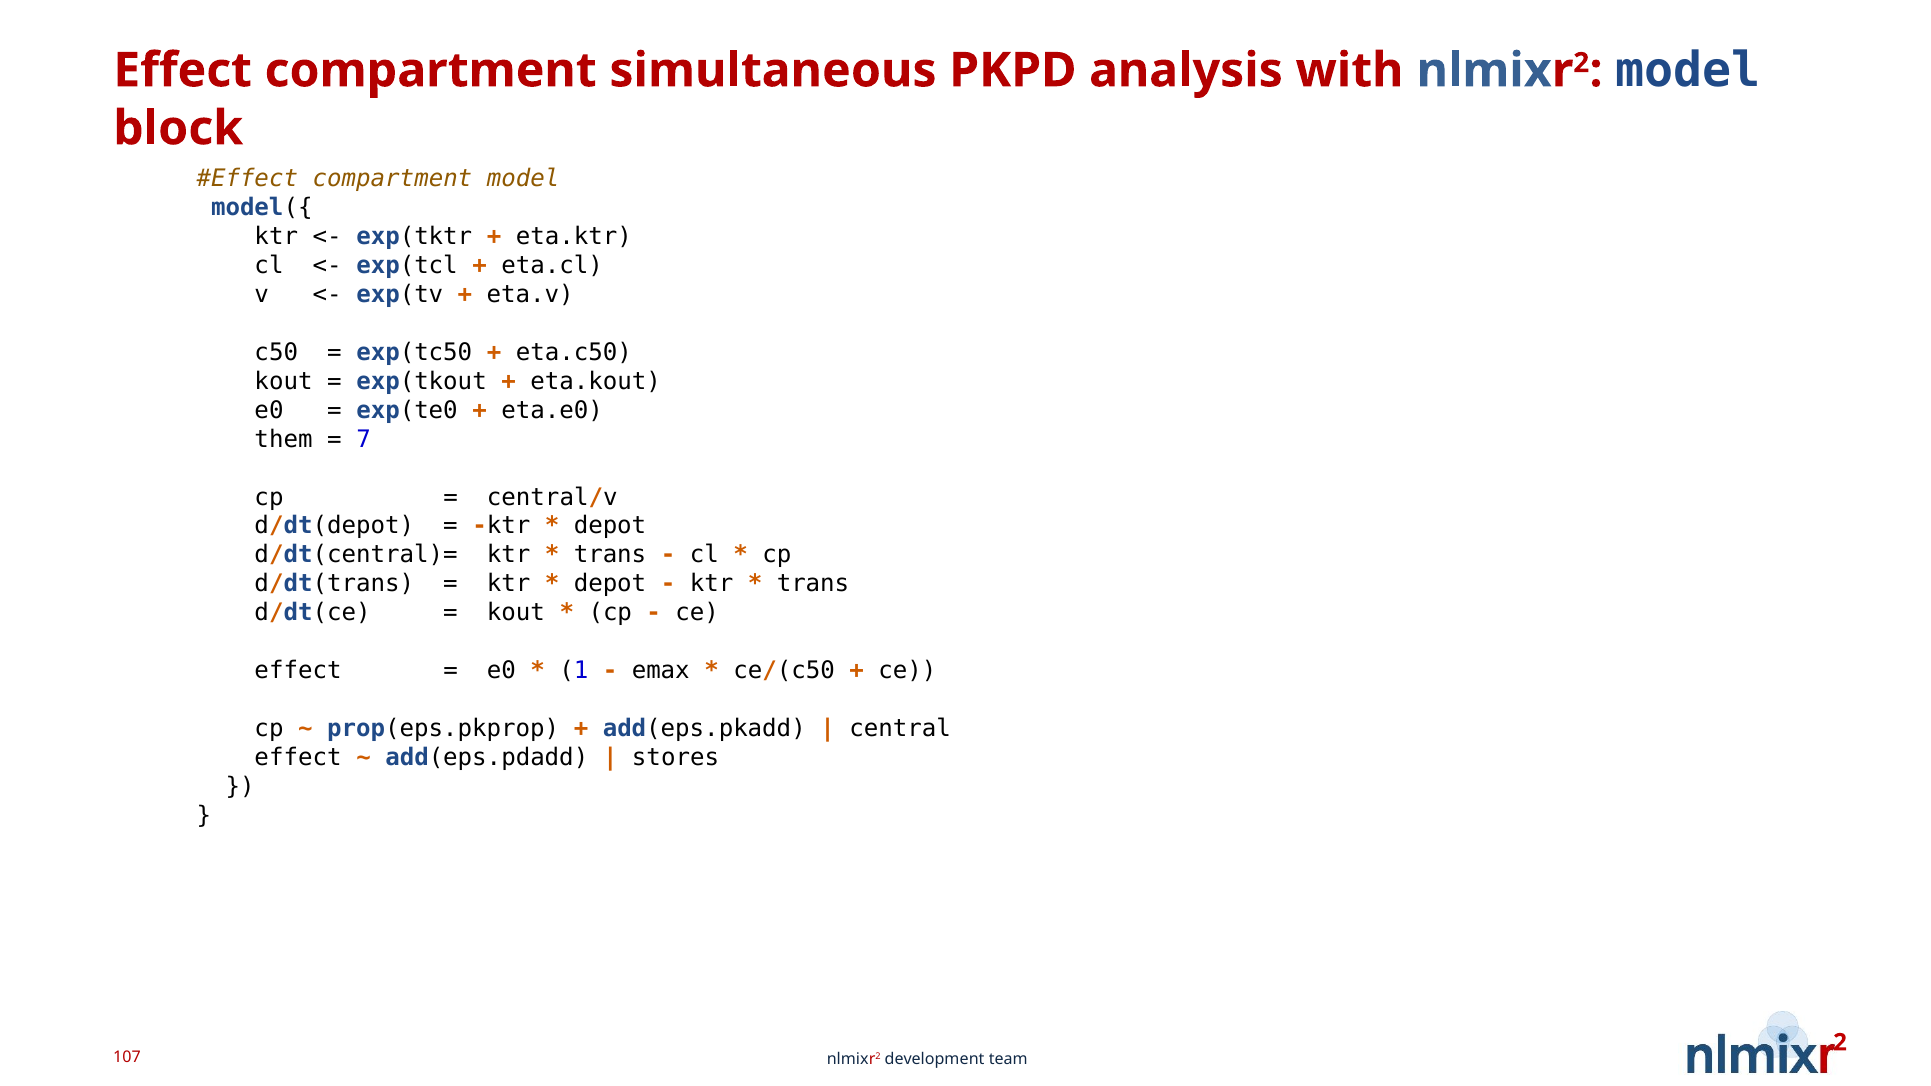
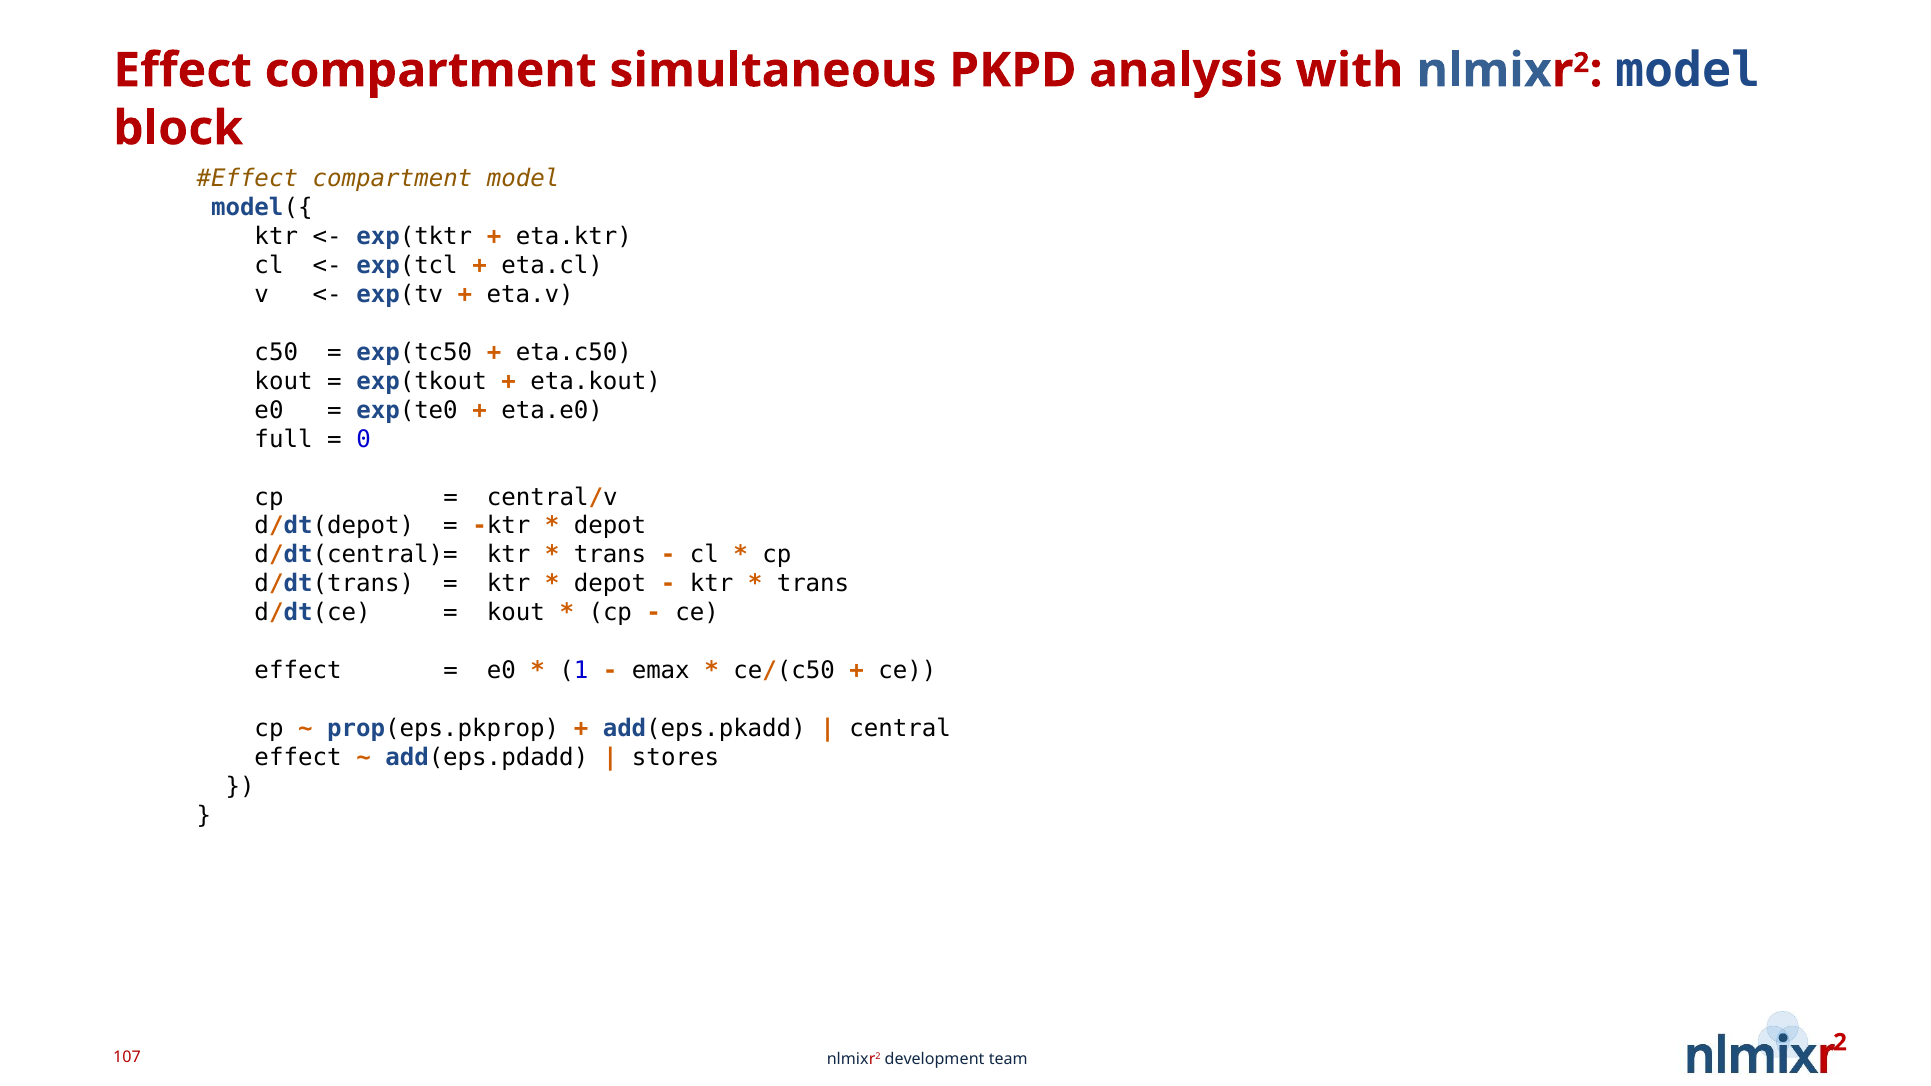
them: them -> full (284, 439)
7: 7 -> 0 (364, 439)
